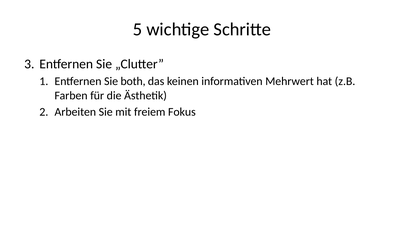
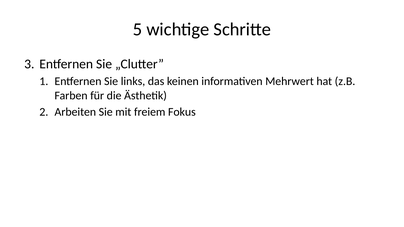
both: both -> links (133, 81)
